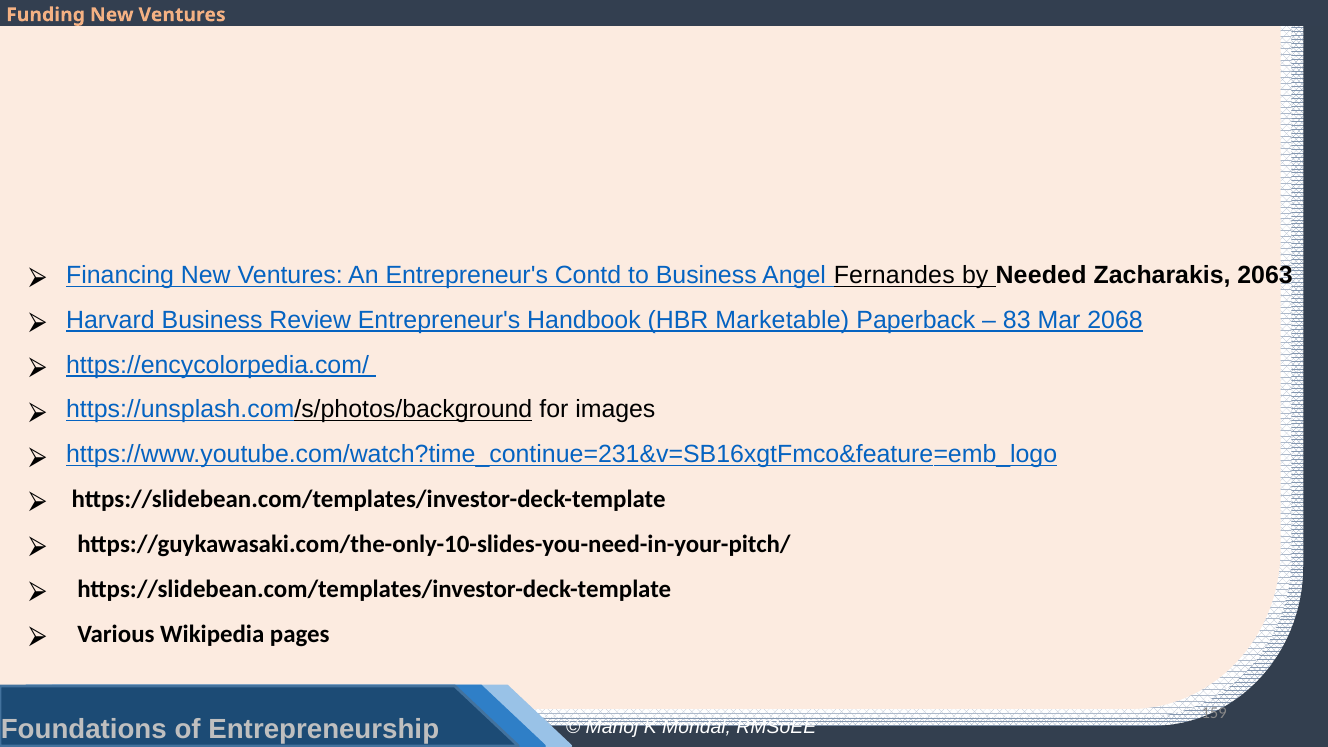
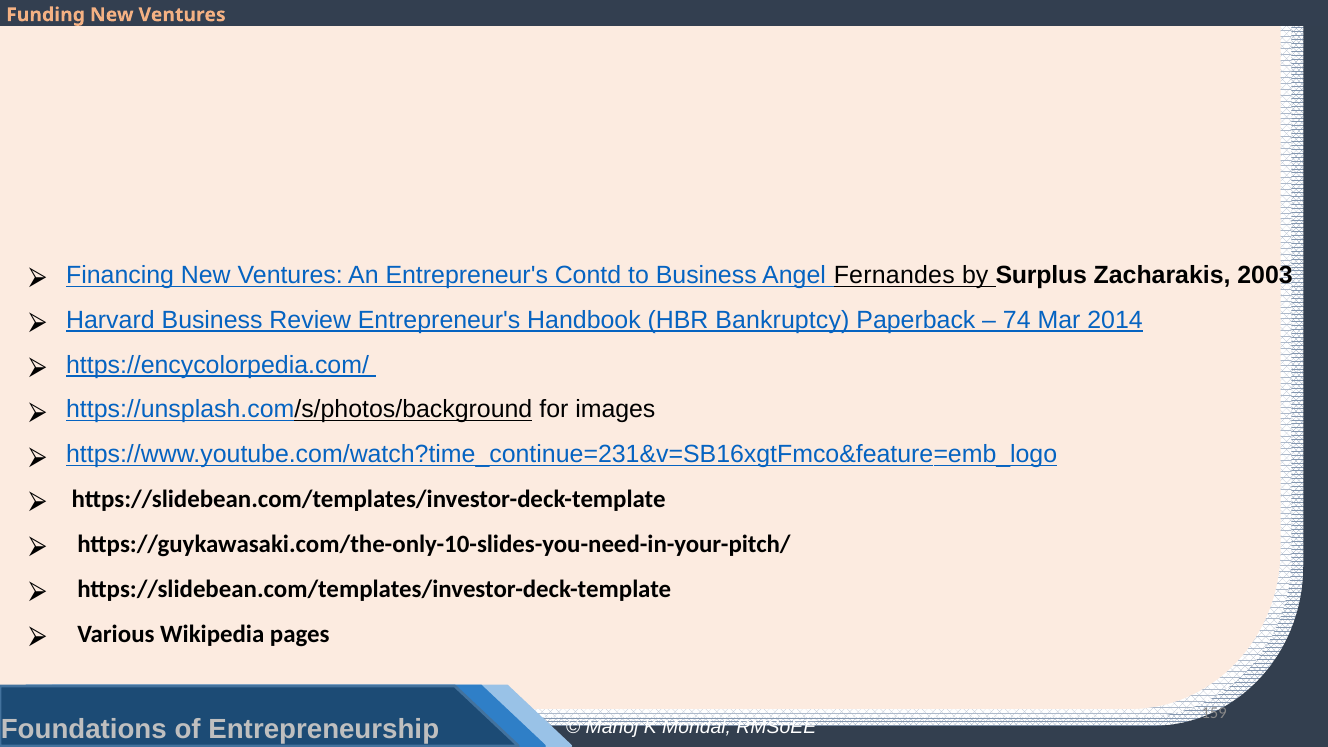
Needed: Needed -> Surplus (1041, 275)
2063: 2063 -> 2003 (1265, 275)
Marketable: Marketable -> Bankruptcy (782, 320)
83: 83 -> 74 (1017, 320)
2068: 2068 -> 2014 (1115, 320)
